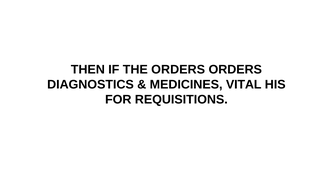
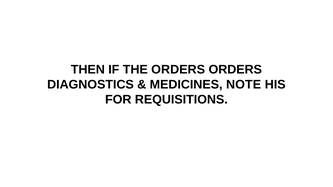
VITAL: VITAL -> NOTE (244, 85)
